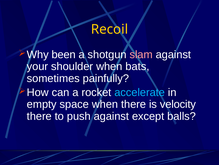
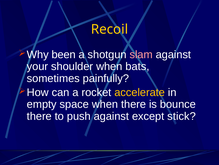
accelerate colour: light blue -> yellow (140, 92)
velocity: velocity -> bounce (178, 104)
balls: balls -> stick (182, 116)
